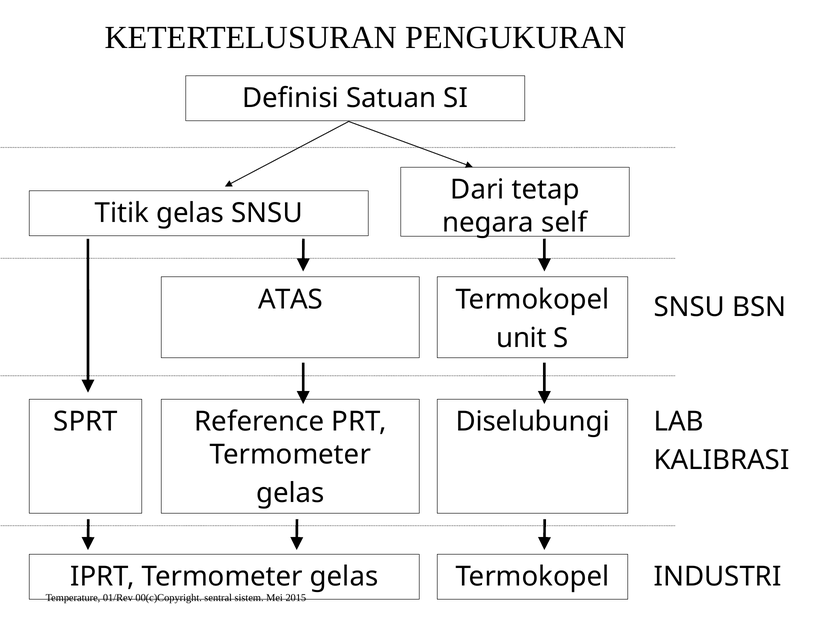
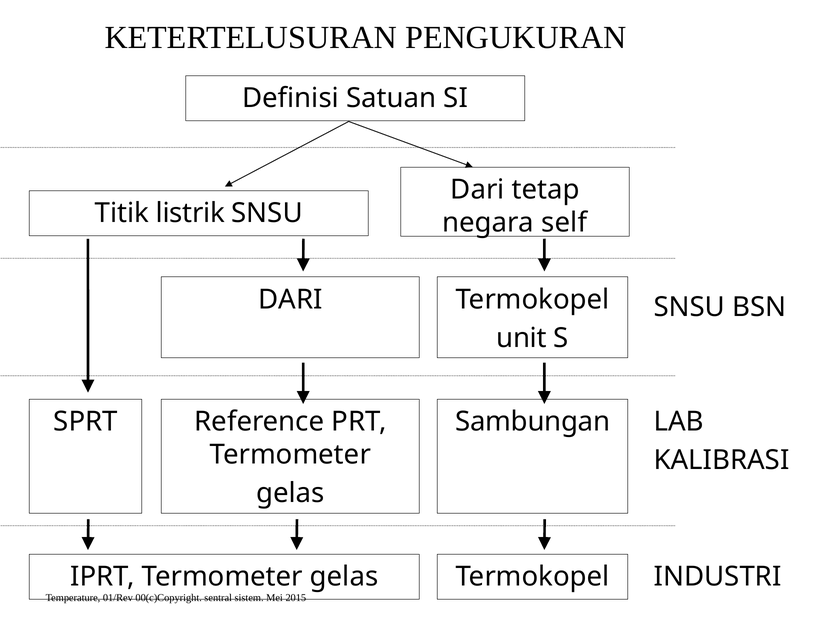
Titik gelas: gelas -> listrik (190, 213)
ATAS: ATAS -> DARI (290, 299)
Diselubungi: Diselubungi -> Sambungan (533, 422)
